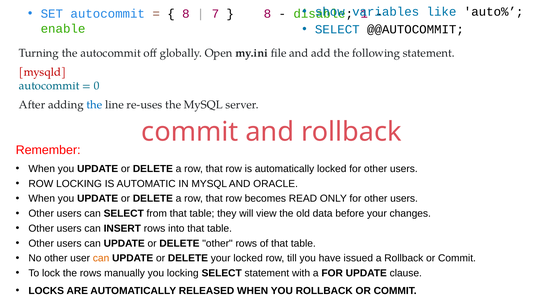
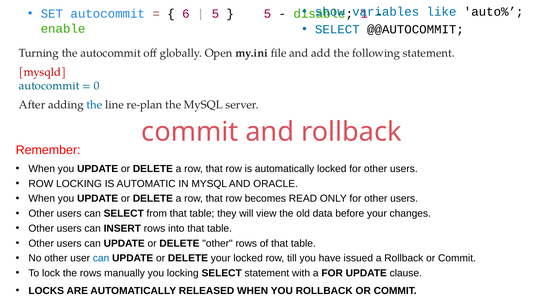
8: 8 -> 6 (186, 14)
7: 7 -> 5 (215, 14)
8: 8 -> 5 (267, 14)
re-uses: re-uses -> re-plan (145, 105)
can colour: orange -> blue (101, 259)
